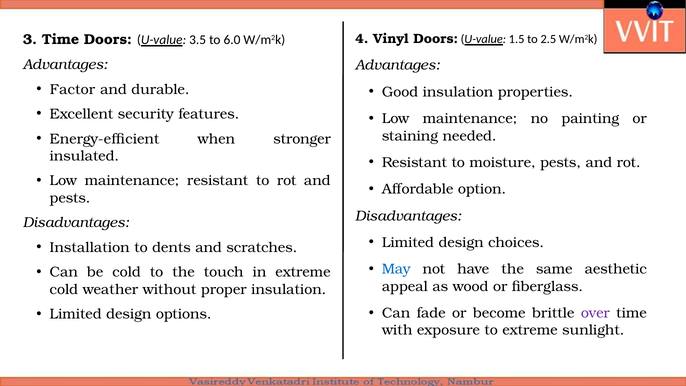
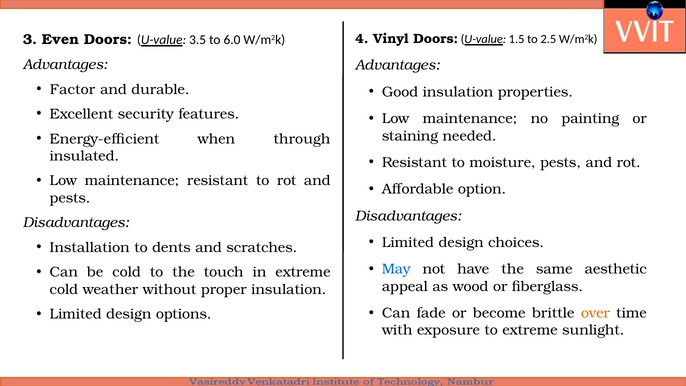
3 Time: Time -> Even (60, 40)
stronger: stronger -> through (302, 139)
over colour: purple -> orange (595, 313)
